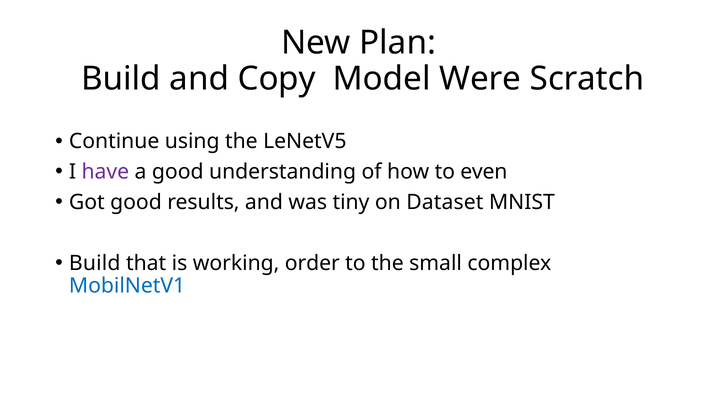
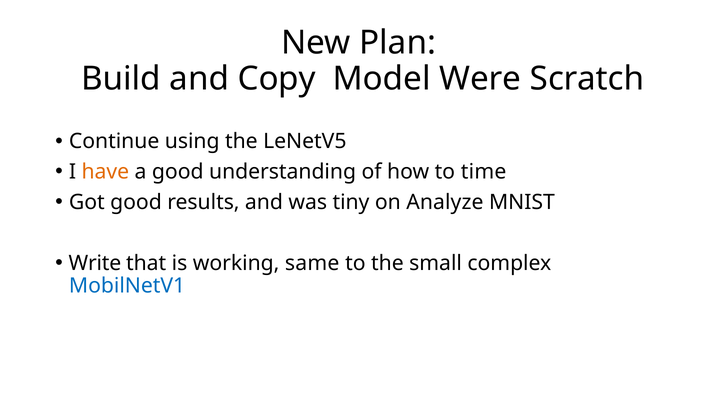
have colour: purple -> orange (105, 172)
even: even -> time (484, 172)
Dataset: Dataset -> Analyze (445, 202)
Build: Build -> Write (95, 263)
order: order -> same (312, 263)
